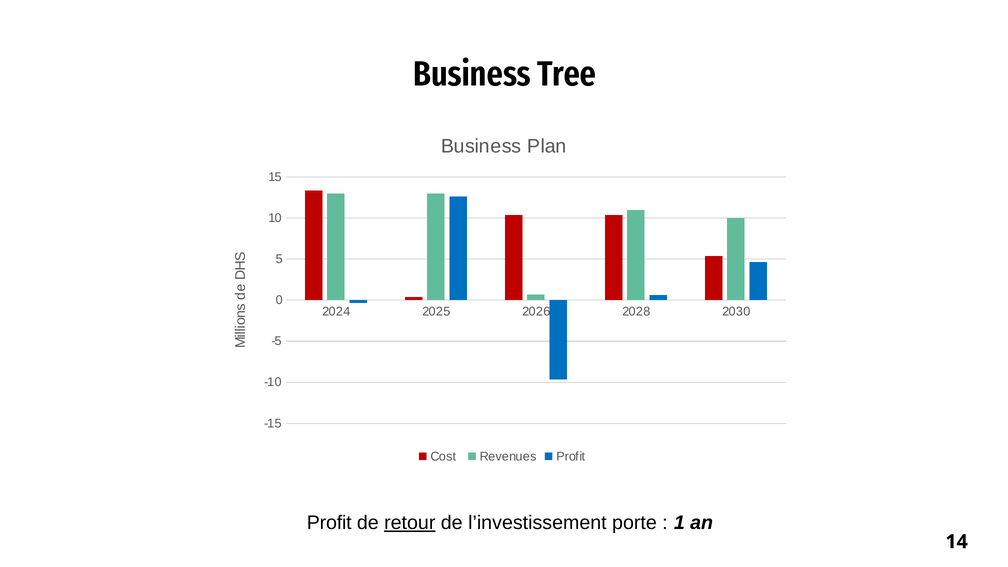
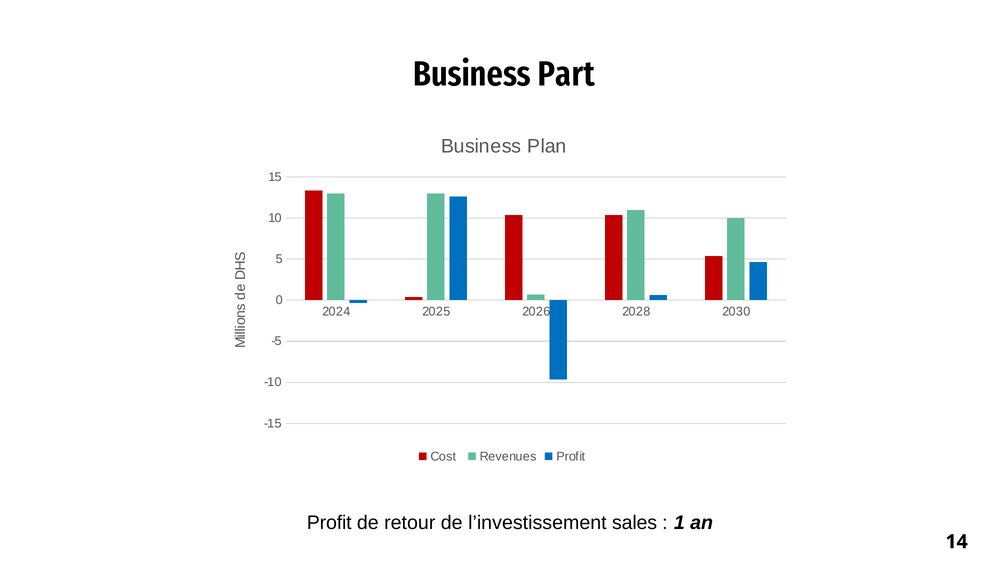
Tree: Tree -> Part (566, 74)
retour underline: present -> none (410, 523)
porte: porte -> sales (635, 523)
